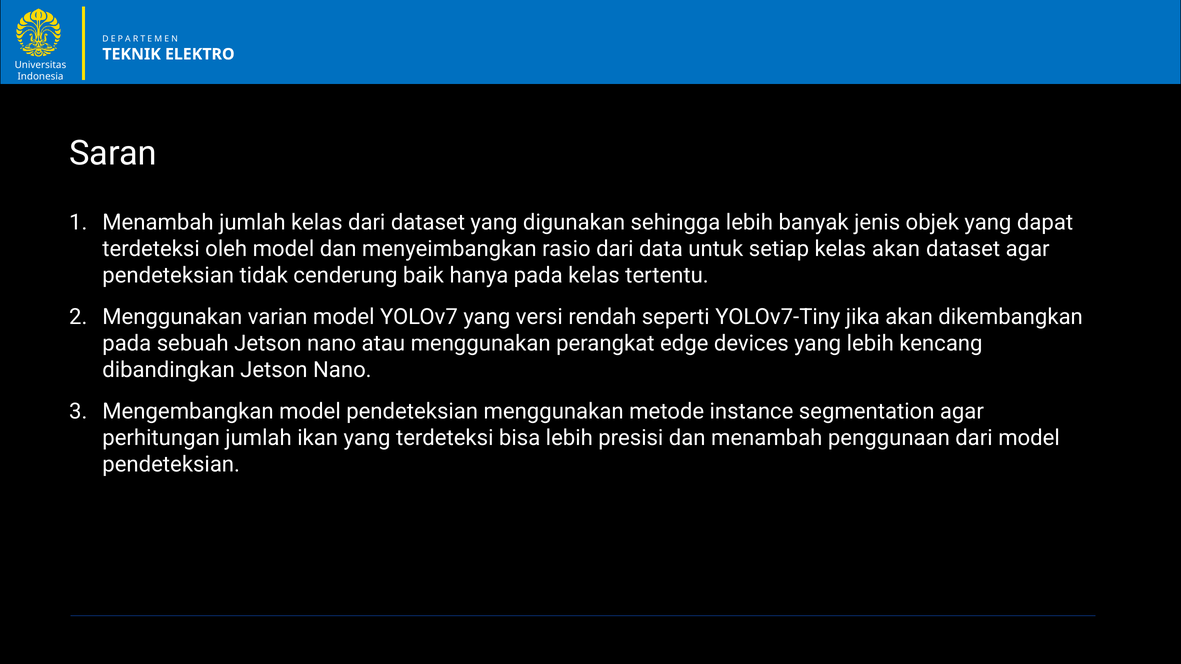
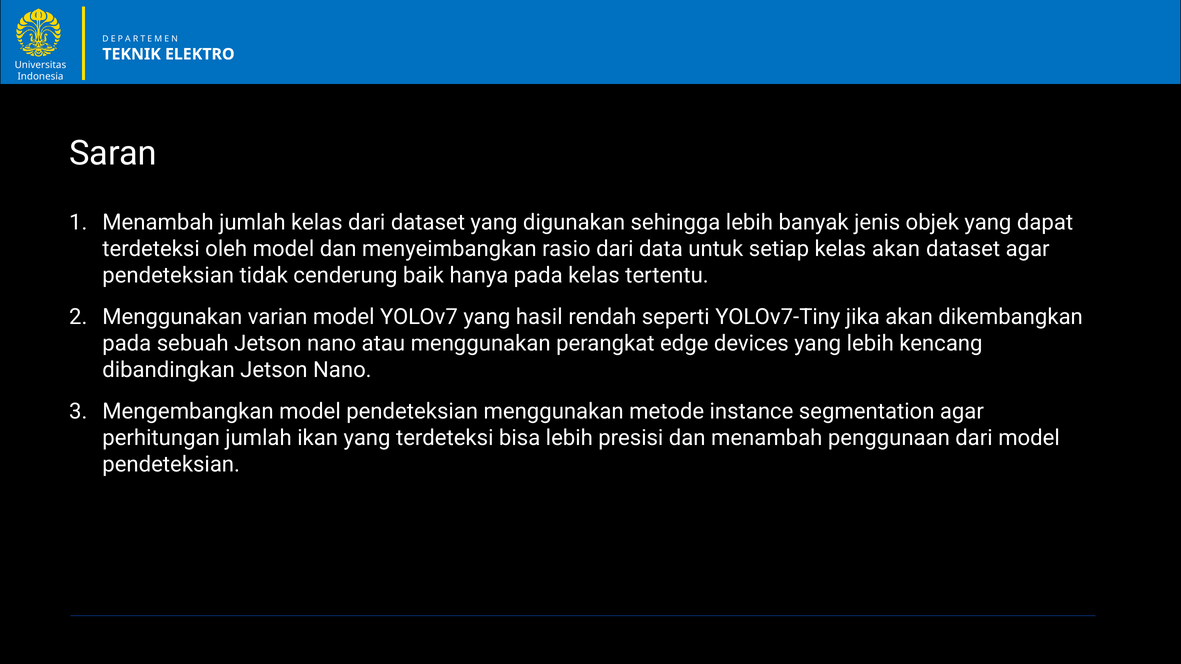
versi: versi -> hasil (539, 317)
